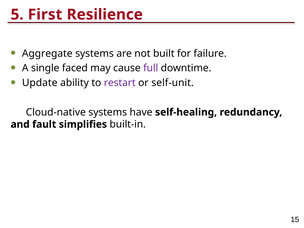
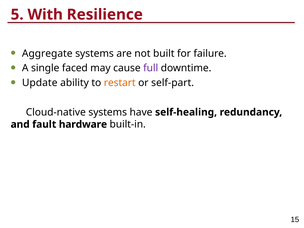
First: First -> With (45, 15)
restart colour: purple -> orange (120, 83)
self-unit: self-unit -> self-part (173, 83)
simplifies: simplifies -> hardware (83, 124)
